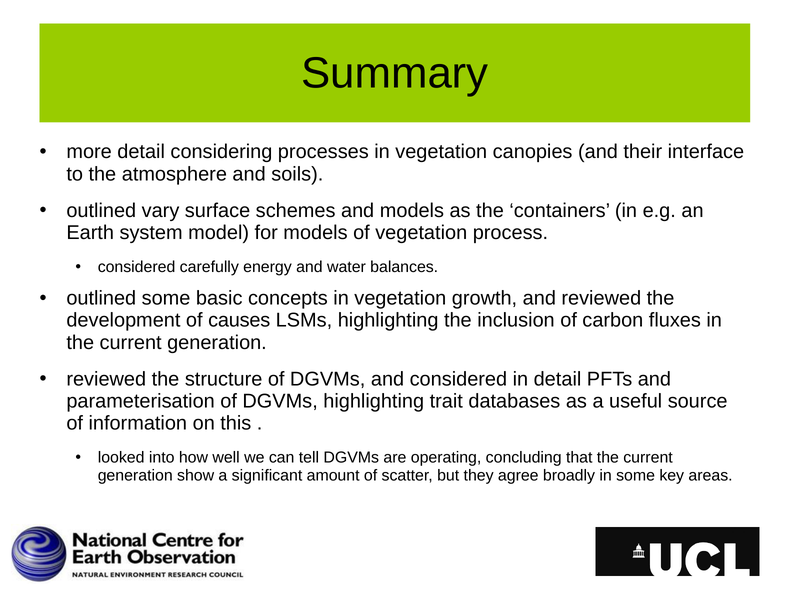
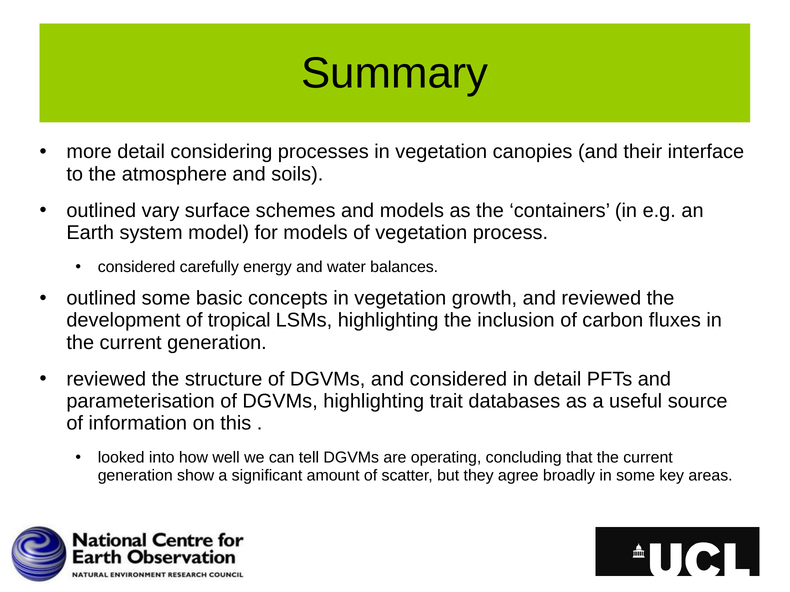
causes: causes -> tropical (239, 321)
